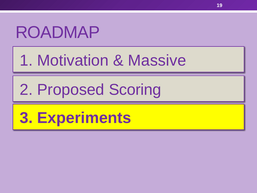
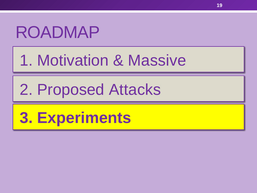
Scoring: Scoring -> Attacks (135, 90)
